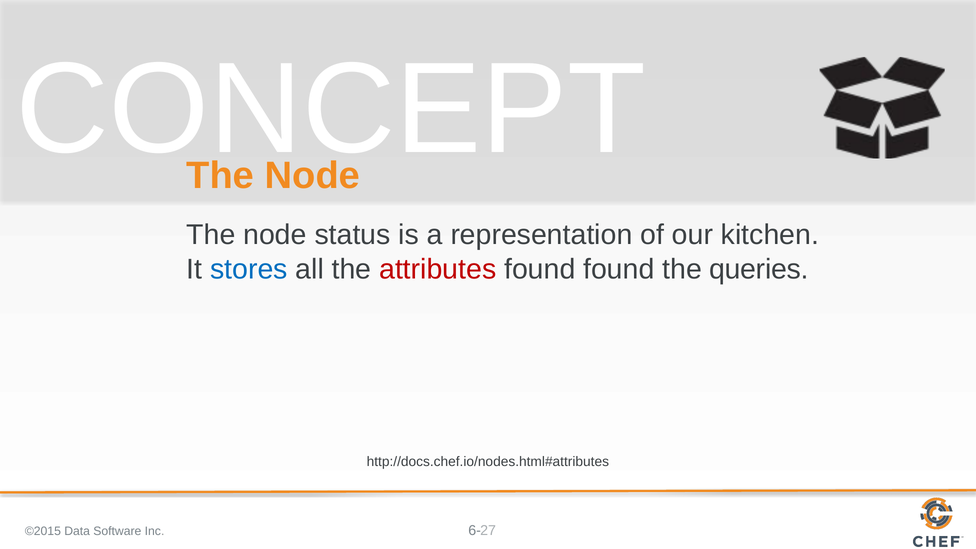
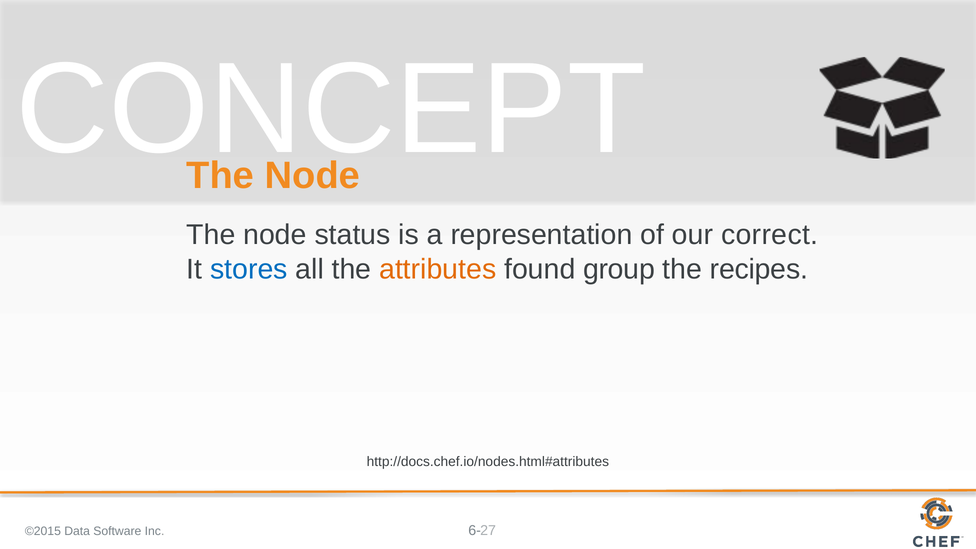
kitchen: kitchen -> correct (770, 235)
attributes colour: red -> orange (438, 269)
found found: found -> group (619, 269)
queries: queries -> recipes (759, 269)
